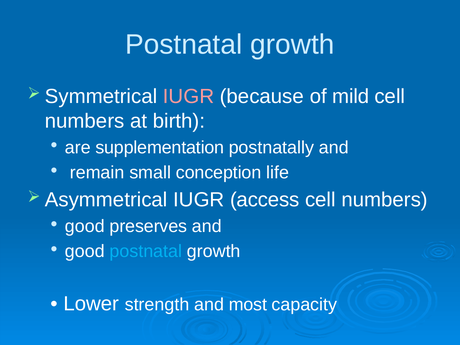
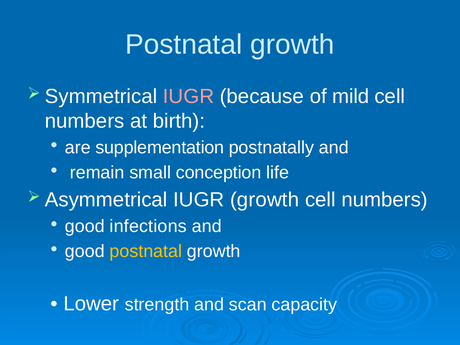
IUGR access: access -> growth (265, 200)
preserves: preserves -> infections (148, 226)
postnatal colour: light blue -> yellow (146, 251)
most: most -> scan (248, 304)
